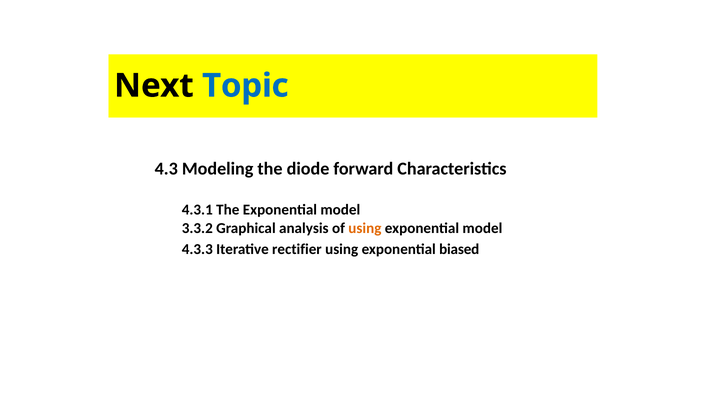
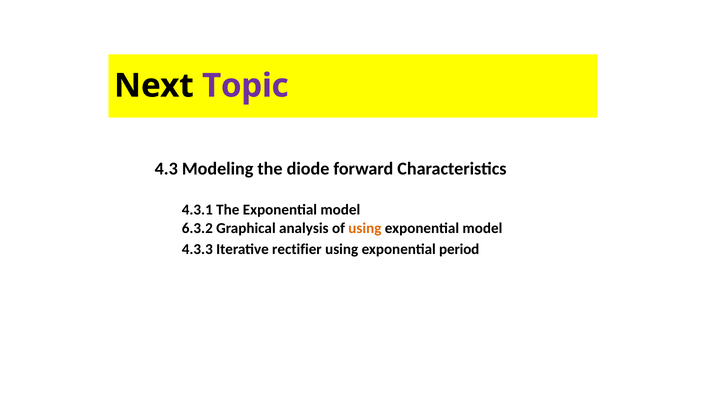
Topic colour: blue -> purple (245, 86)
3.3.2: 3.3.2 -> 6.3.2 (197, 228)
biased: biased -> period (459, 249)
